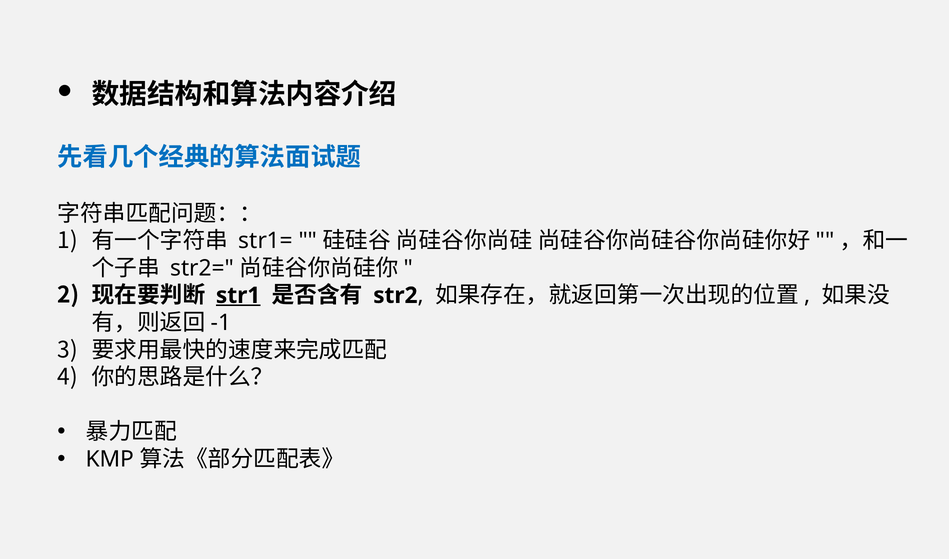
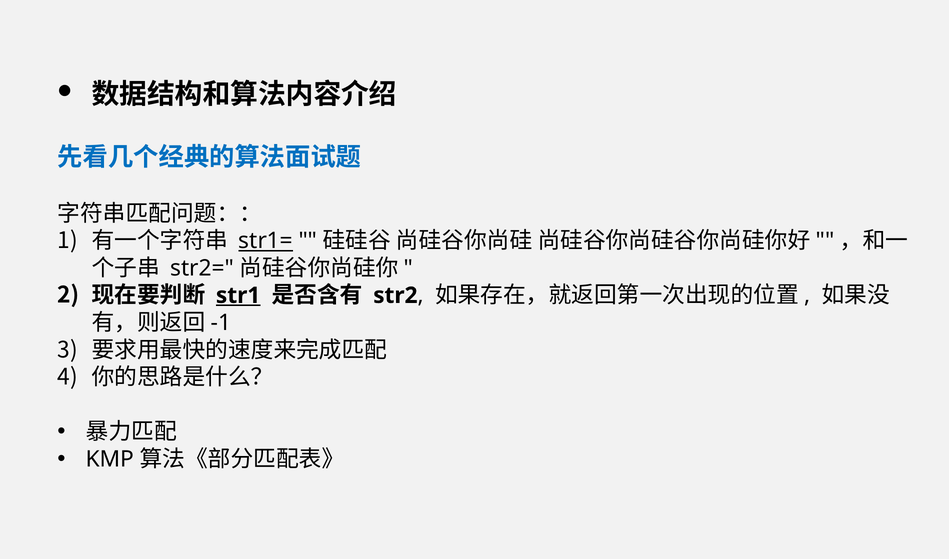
str1= underline: none -> present (266, 241)
